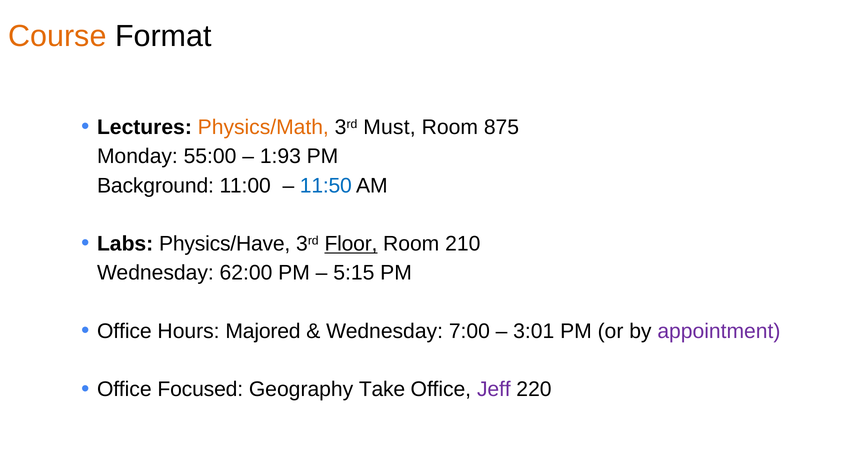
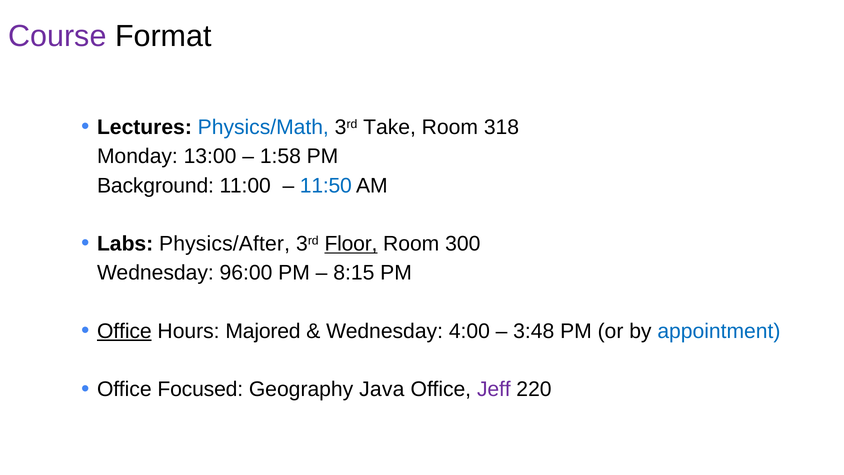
Course colour: orange -> purple (58, 36)
Physics/Math colour: orange -> blue (263, 127)
Must: Must -> Take (390, 127)
875: 875 -> 318 (501, 127)
55:00: 55:00 -> 13:00 (210, 156)
1:93: 1:93 -> 1:58 (280, 156)
Physics/Have: Physics/Have -> Physics/After (225, 244)
210: 210 -> 300 (463, 244)
62:00: 62:00 -> 96:00 (246, 273)
5:15: 5:15 -> 8:15 (354, 273)
Office underline: none -> present (124, 331)
7:00: 7:00 -> 4:00 (469, 331)
3:01: 3:01 -> 3:48 (534, 331)
appointment colour: purple -> blue (719, 331)
Take: Take -> Java (382, 389)
